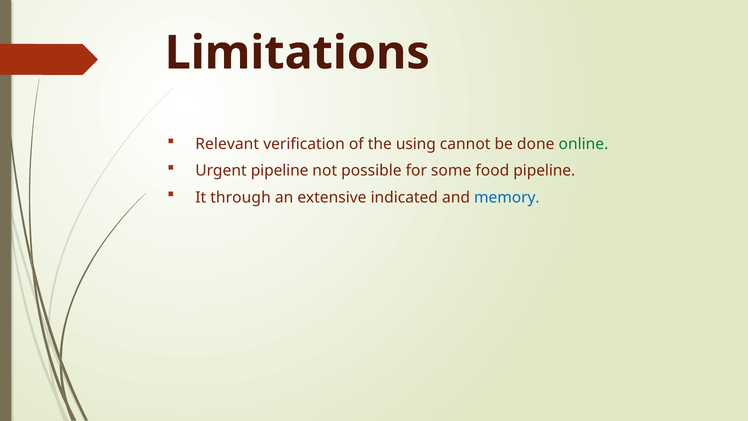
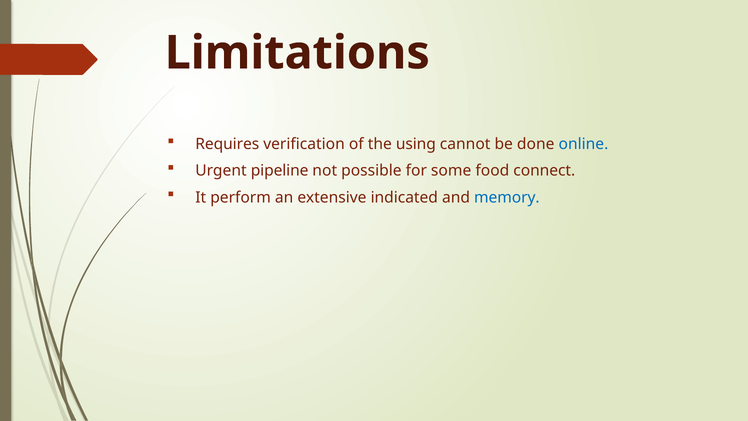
Relevant: Relevant -> Requires (227, 144)
online colour: green -> blue (583, 144)
food pipeline: pipeline -> connect (544, 171)
through: through -> perform (241, 197)
